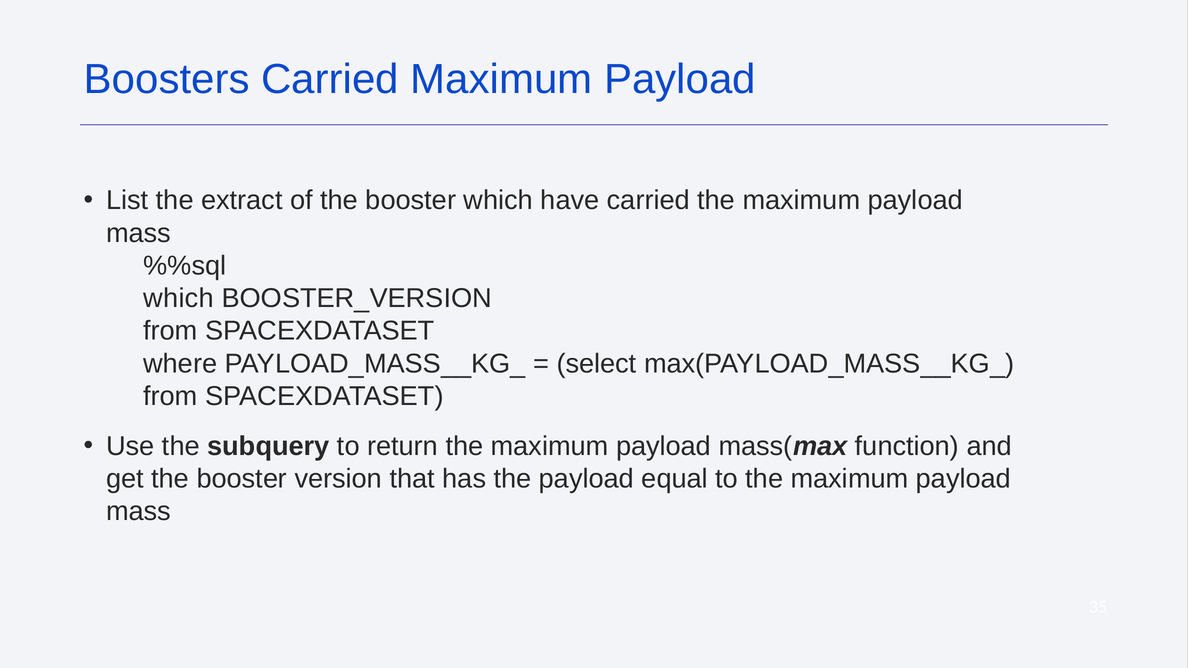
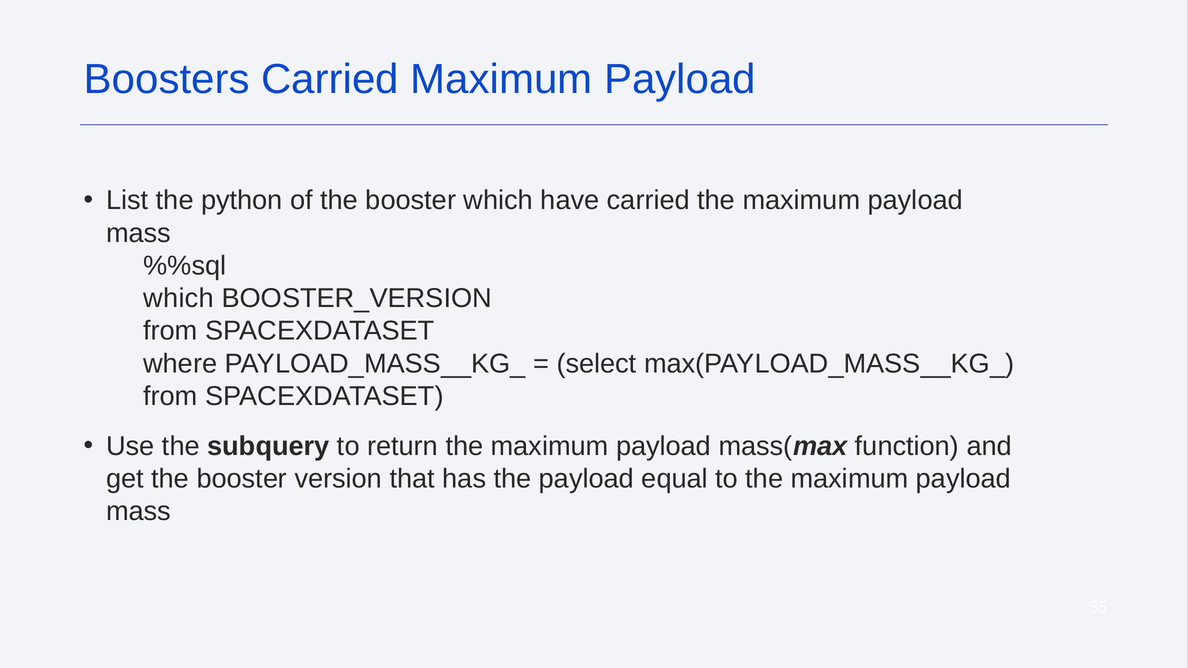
extract: extract -> python (242, 201)
